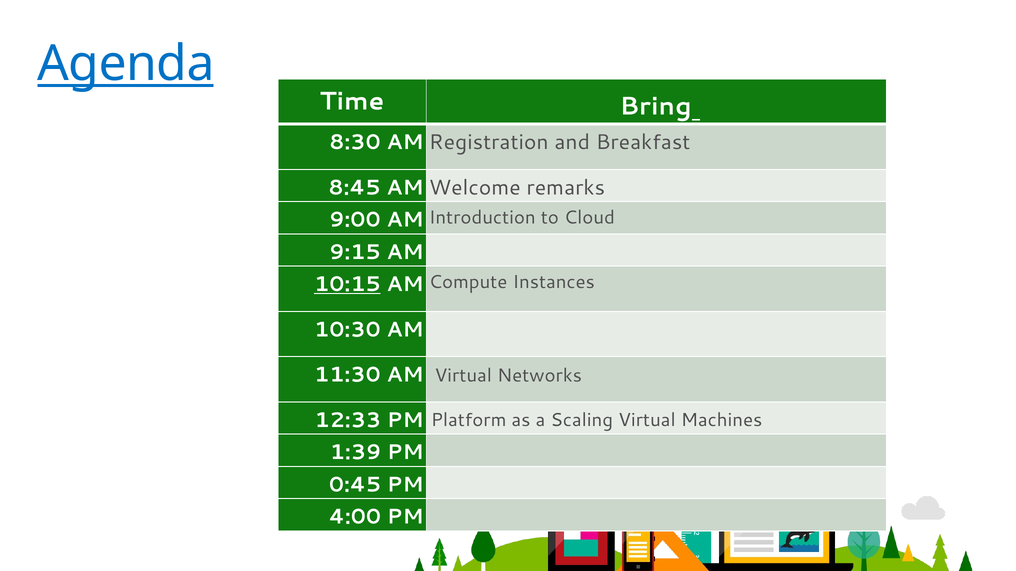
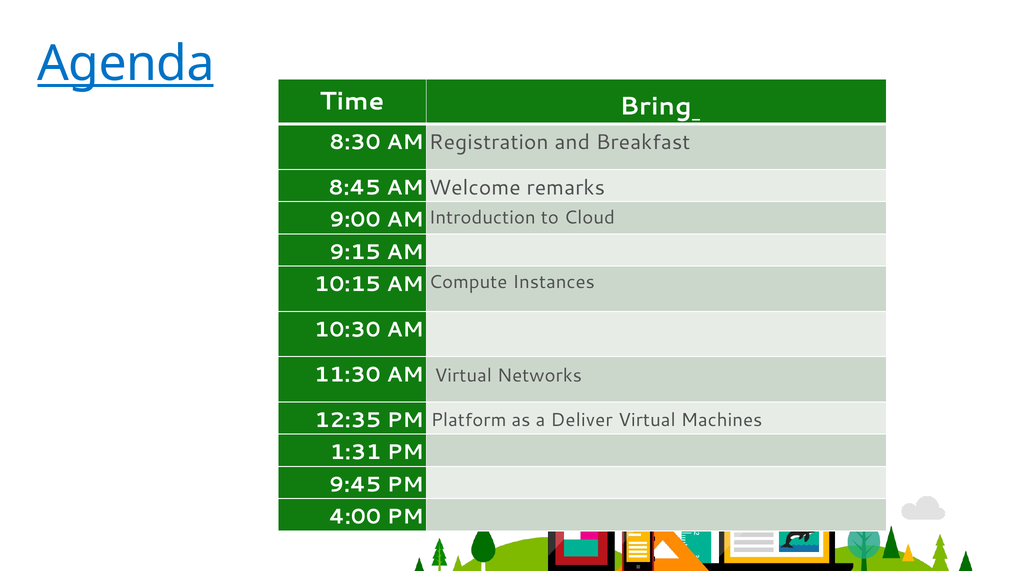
10:15 underline: present -> none (347, 285)
12:33: 12:33 -> 12:35 (348, 421)
Scaling: Scaling -> Deliver (582, 420)
1:39: 1:39 -> 1:31 (355, 453)
0:45: 0:45 -> 9:45 (355, 485)
